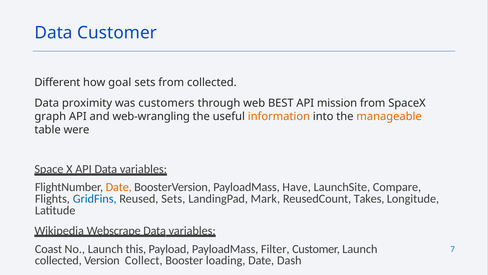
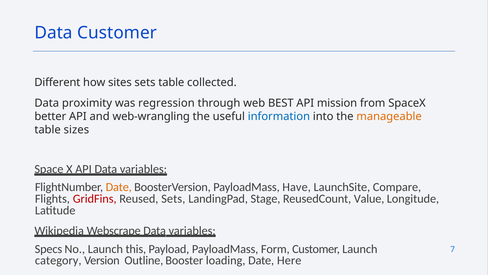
goal: goal -> sites (120, 82)
sets from: from -> table (171, 82)
customers: customers -> regression (166, 103)
graph: graph -> better (50, 116)
information colour: orange -> blue (279, 116)
were: were -> sizes (76, 130)
GridFins colour: blue -> red (95, 198)
Mark: Mark -> Stage (265, 198)
Takes: Takes -> Value (369, 198)
Coast: Coast -> Specs (48, 249)
Filter: Filter -> Form (275, 249)
collected: collected -> category (58, 260)
Collect: Collect -> Outline (144, 260)
Dash: Dash -> Here (289, 260)
